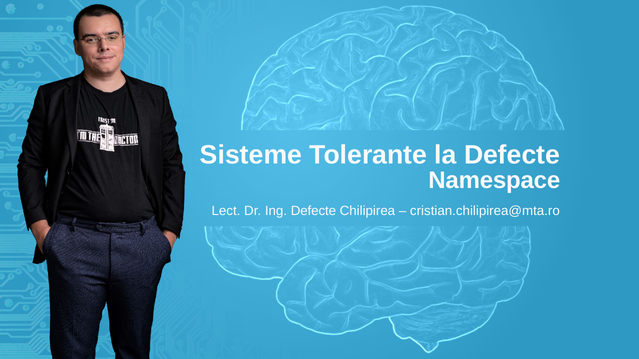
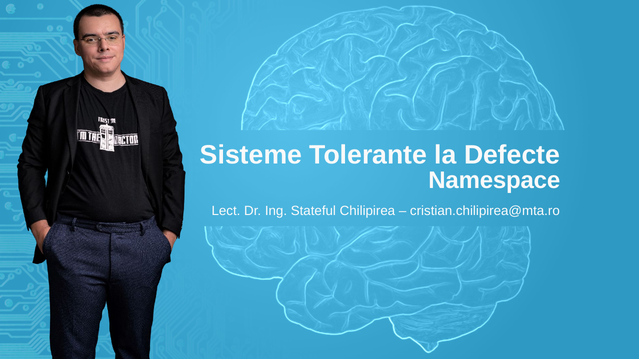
Ing Defecte: Defecte -> Stateful (313, 211)
